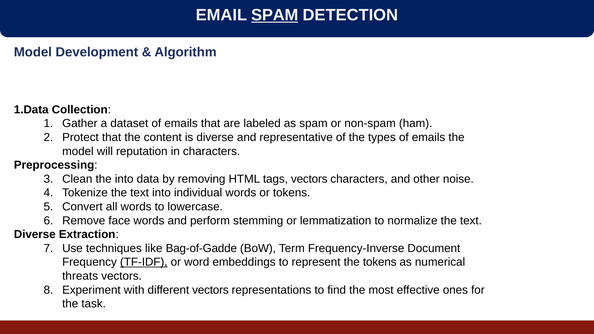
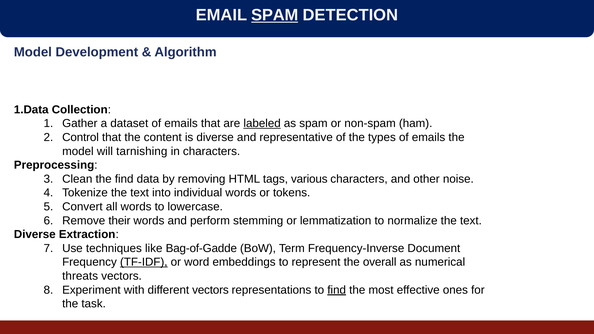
labeled underline: none -> present (262, 124)
Protect: Protect -> Control (81, 137)
reputation: reputation -> tarnishing (142, 151)
the into: into -> find (124, 179)
tags vectors: vectors -> various (309, 179)
Remove face: face -> their (119, 221)
the tokens: tokens -> overall (380, 262)
find underline: none -> present (337, 290)
